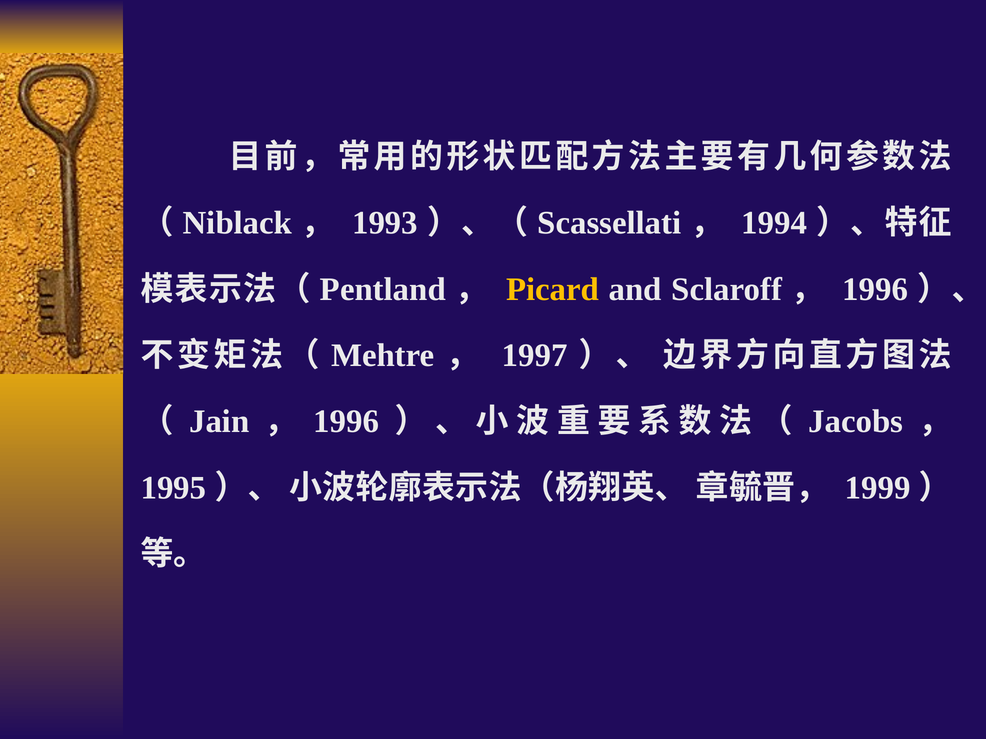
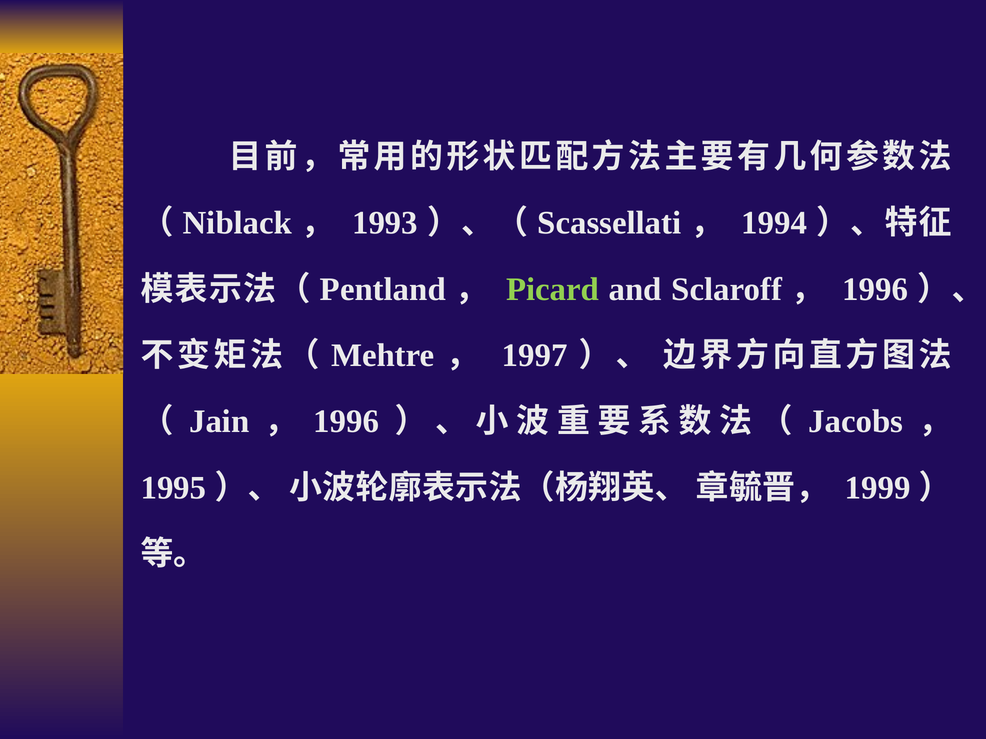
Picard colour: yellow -> light green (553, 289)
